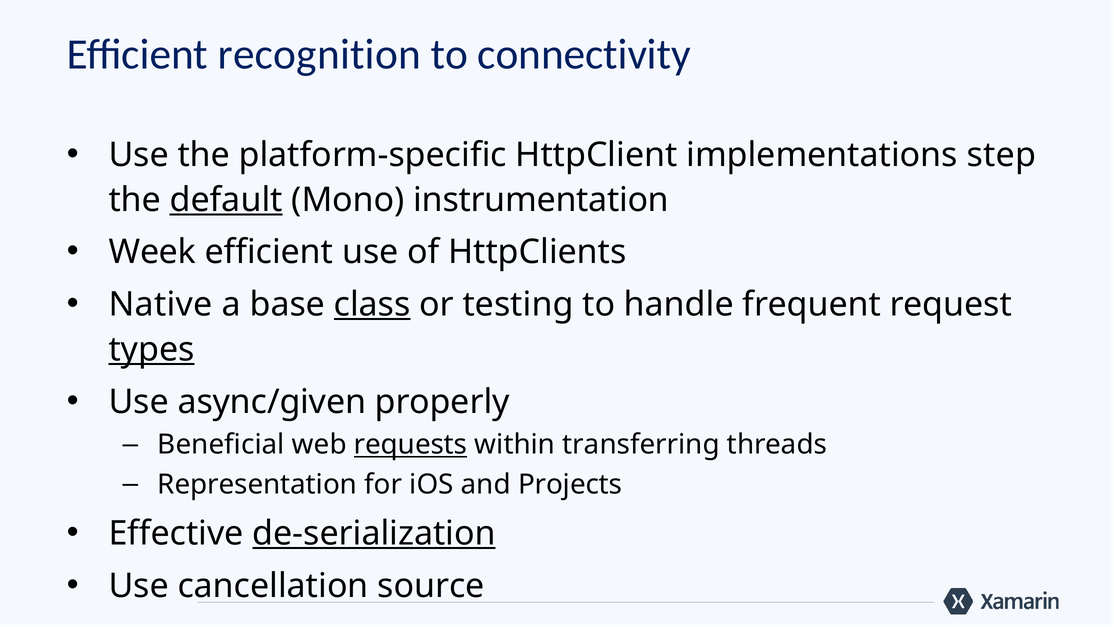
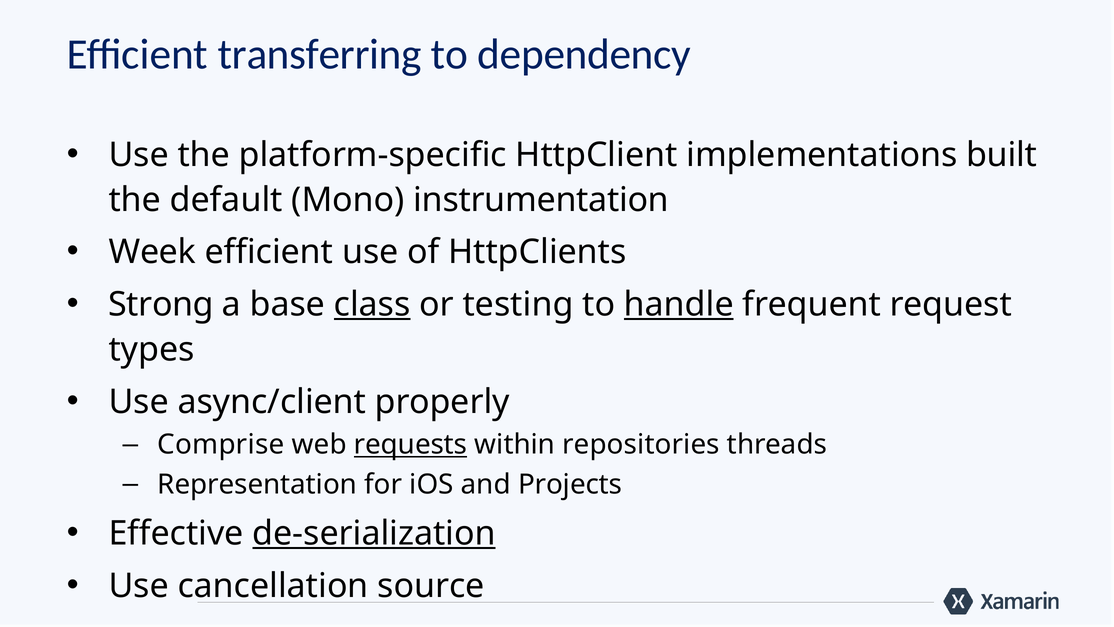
recognition: recognition -> transferring (320, 55)
connectivity: connectivity -> dependency (584, 55)
step: step -> built (1002, 155)
default underline: present -> none (226, 200)
Native: Native -> Strong (161, 304)
handle underline: none -> present (679, 304)
types underline: present -> none (152, 349)
async/given: async/given -> async/client (272, 402)
Beneficial: Beneficial -> Comprise (221, 444)
transferring: transferring -> repositories (641, 444)
